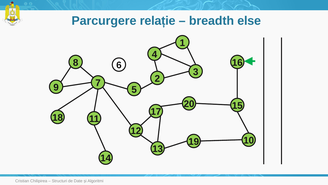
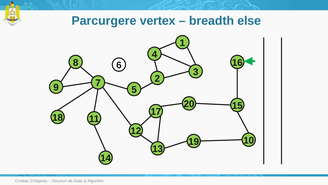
relație: relație -> vertex (158, 21)
